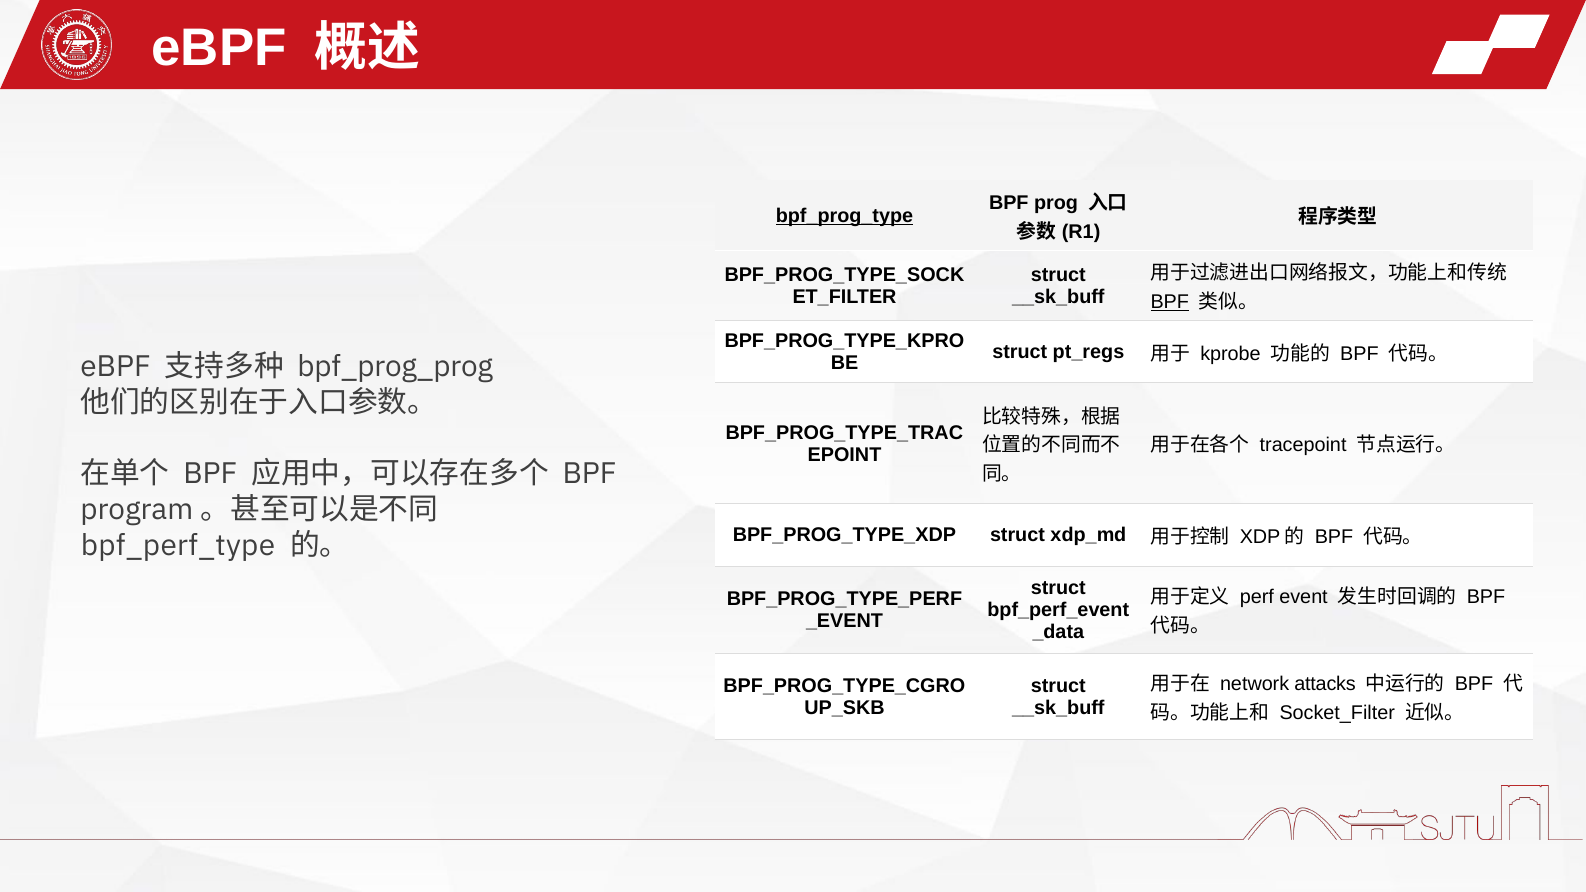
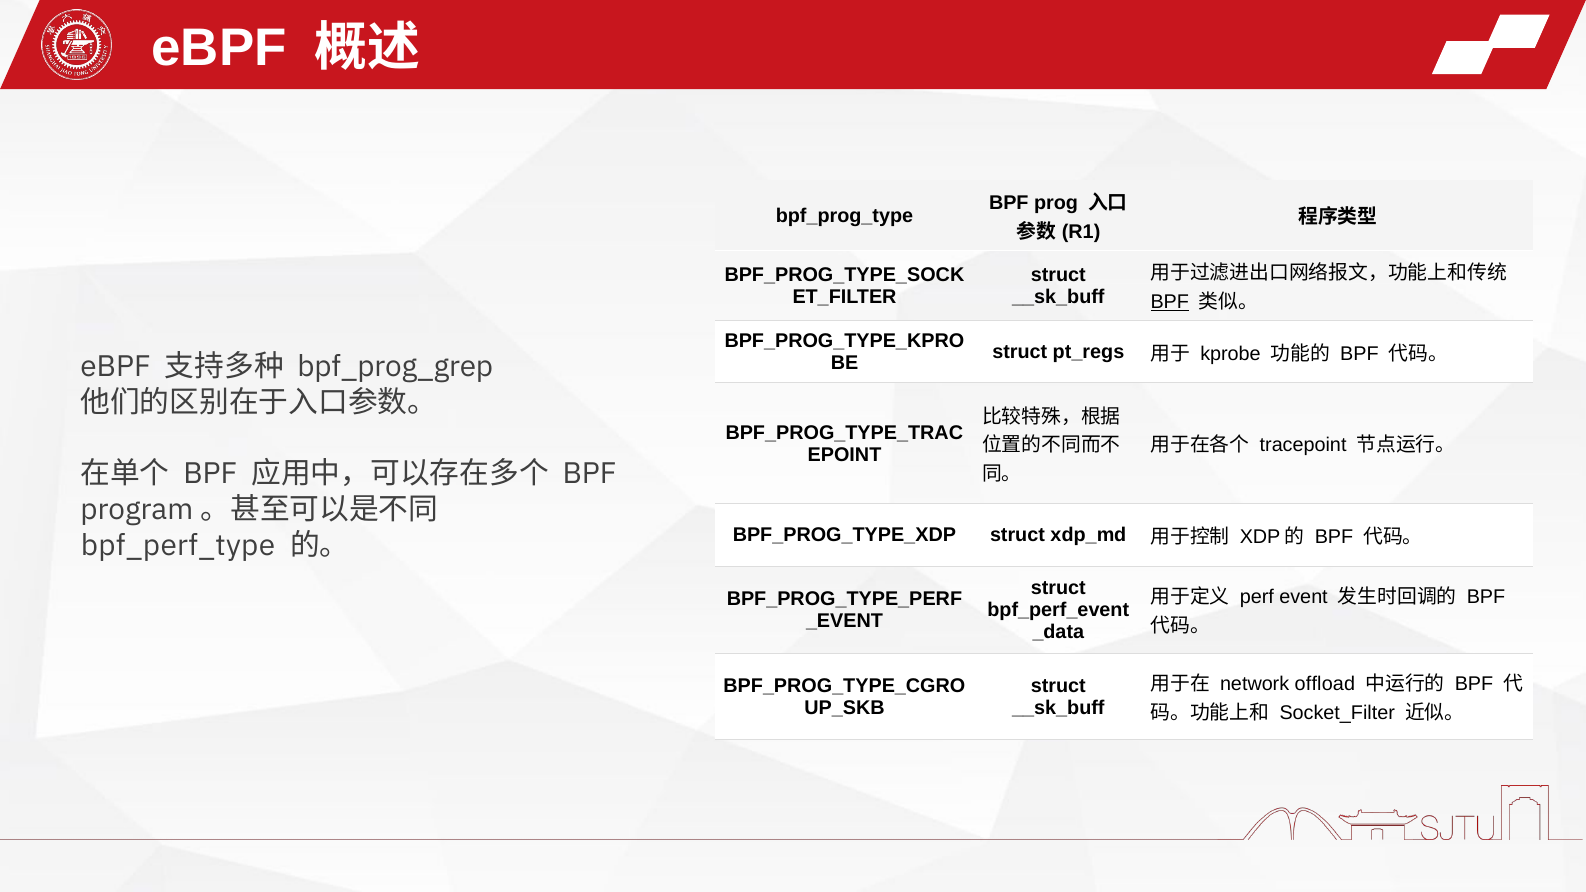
bpf_prog_type underline: present -> none (844, 216)
bpf_prog_prog: bpf_prog_prog -> bpf_prog_grep (395, 367)
attacks: attacks -> offload (1325, 684)
